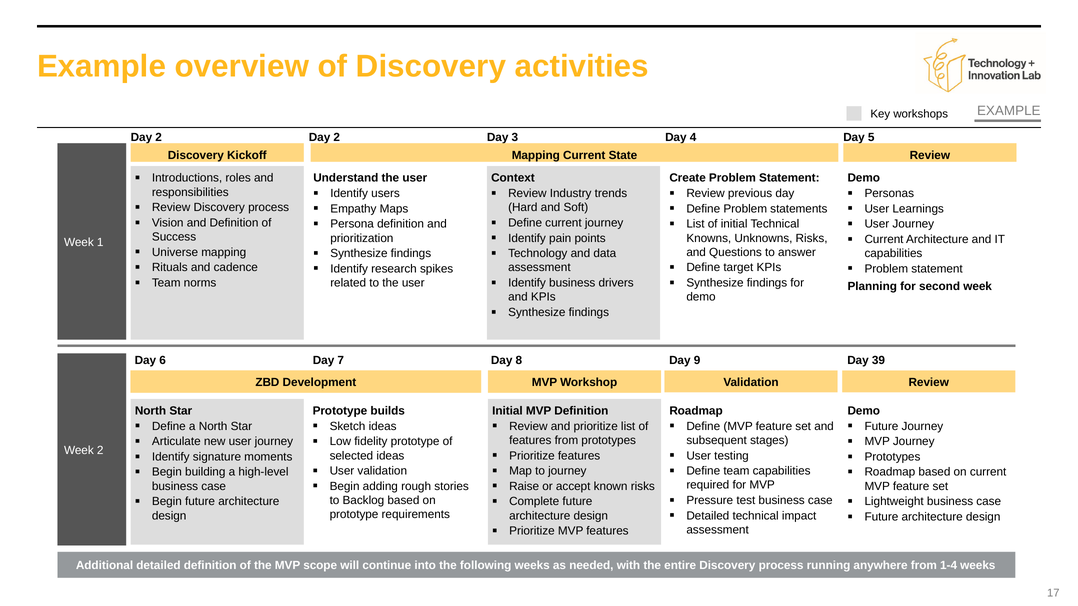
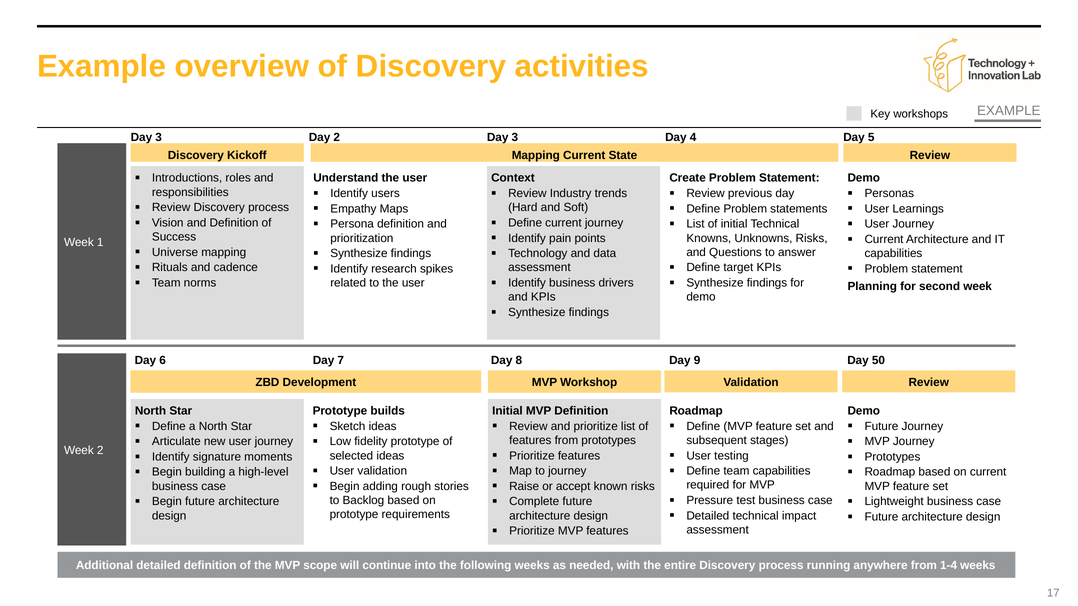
2: 2 -> 3 (159, 138)
39: 39 -> 50 (878, 361)
